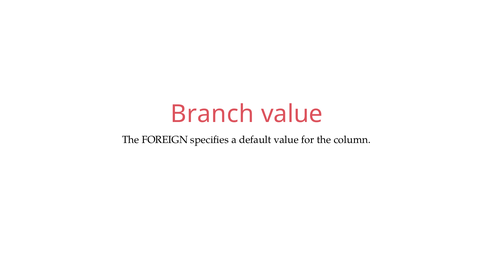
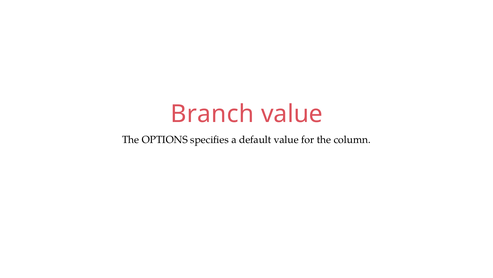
FOREIGN: FOREIGN -> OPTIONS (165, 139)
